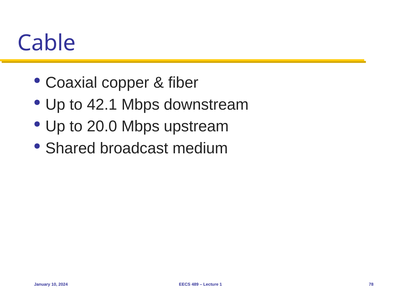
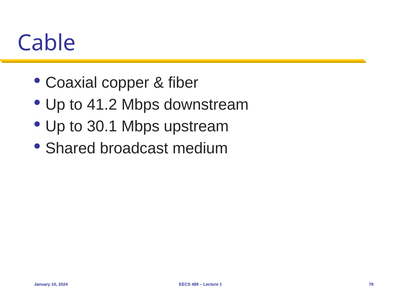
42.1: 42.1 -> 41.2 (102, 104)
20.0: 20.0 -> 30.1 (102, 126)
